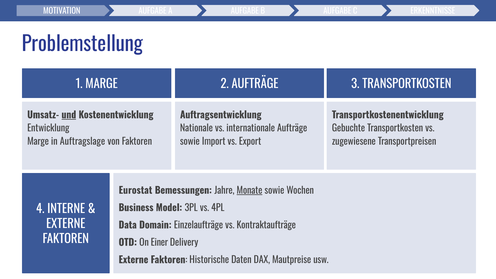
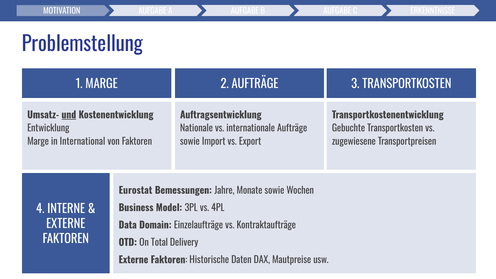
Auftragslage: Auftragslage -> International (82, 142)
Monate underline: present -> none (250, 191)
Einer: Einer -> Total (159, 243)
